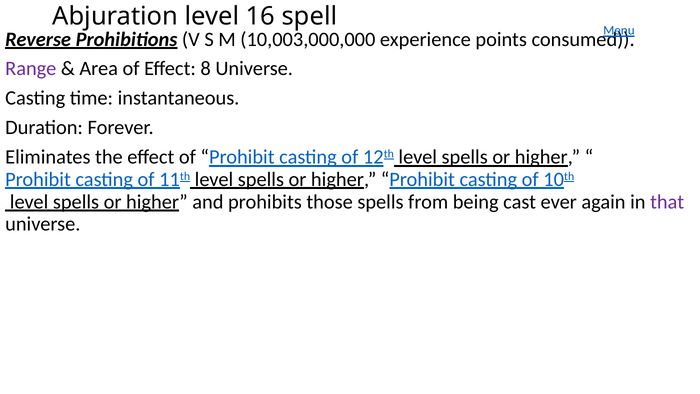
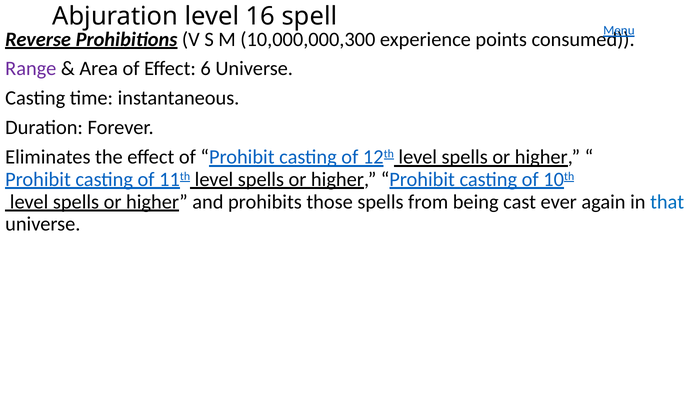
10,003,000,000: 10,003,000,000 -> 10,000,000,300 (308, 39)
8: 8 -> 6 (206, 69)
that colour: purple -> blue (667, 202)
